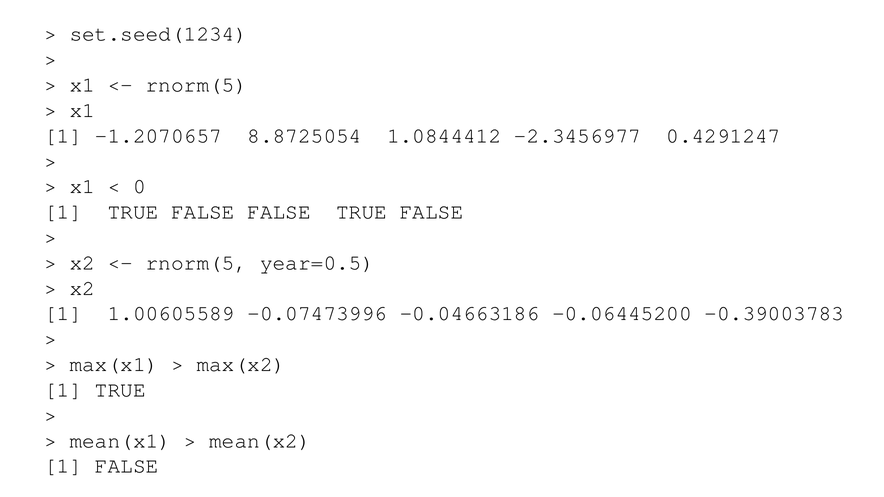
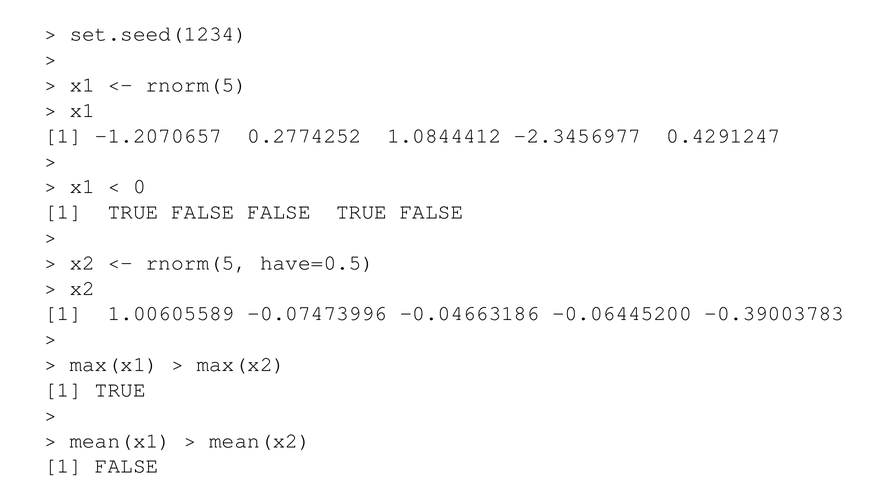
8.8725054: 8.8725054 -> 0.2774252 (304, 136)
year=0.5: year=0.5 -> have=0.5 (317, 263)
